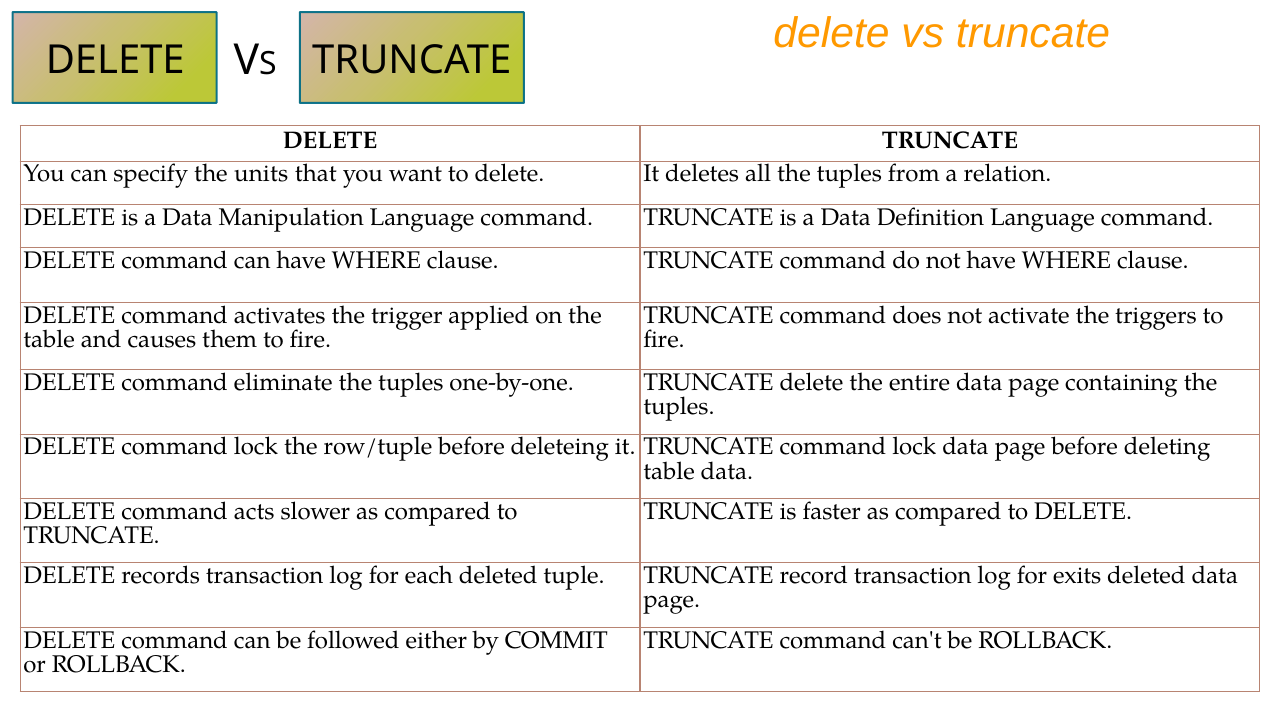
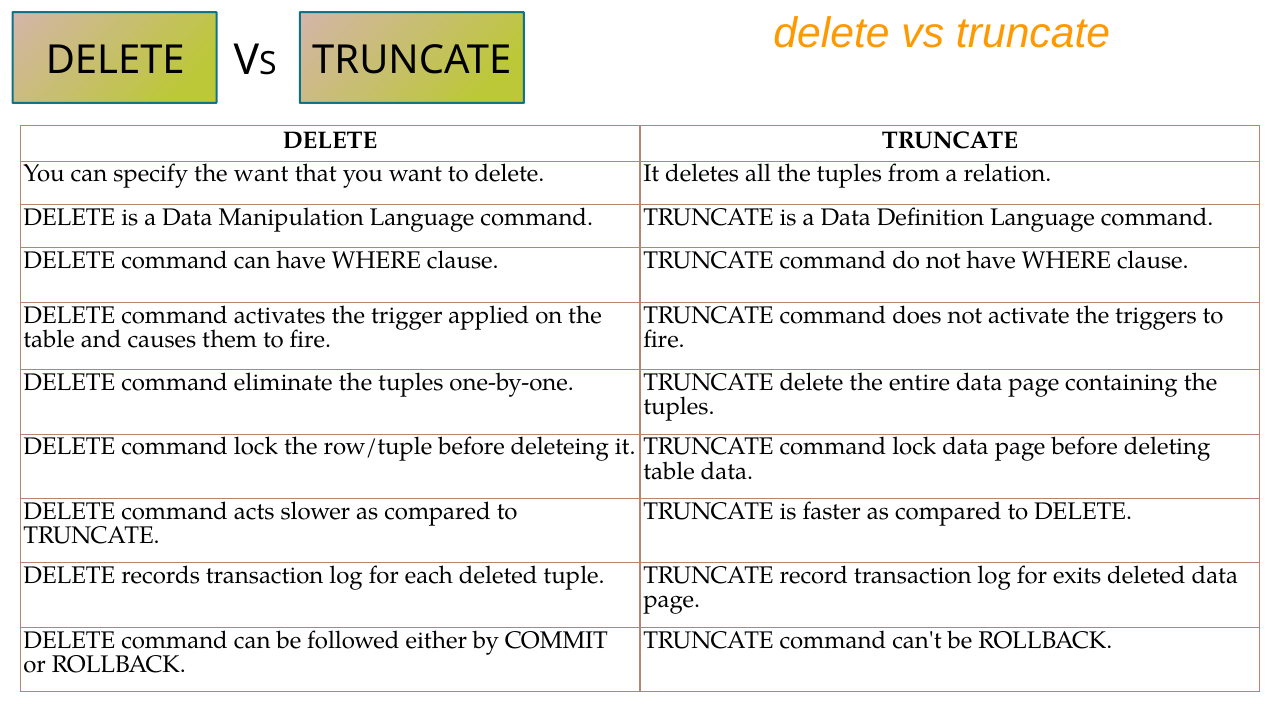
the units: units -> want (261, 174)
